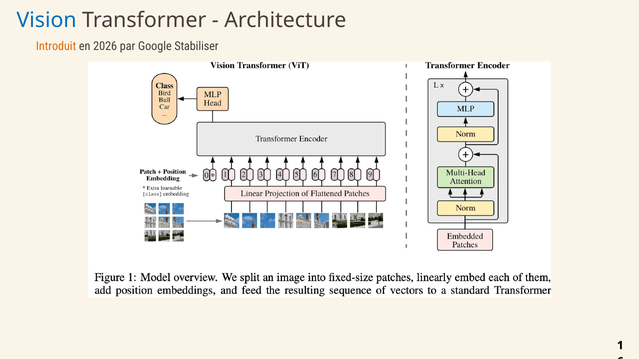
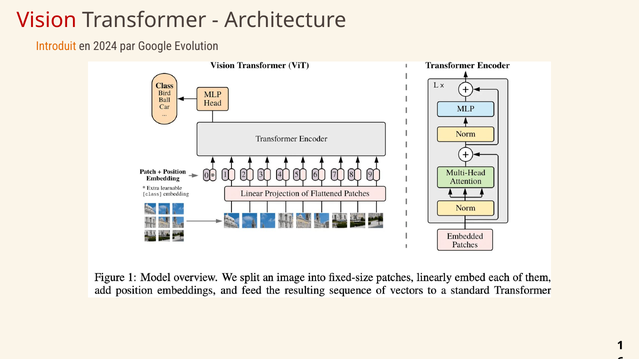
Vision colour: blue -> red (47, 20)
2026: 2026 -> 2024 (105, 46)
Stabiliser: Stabiliser -> Evolution (196, 46)
